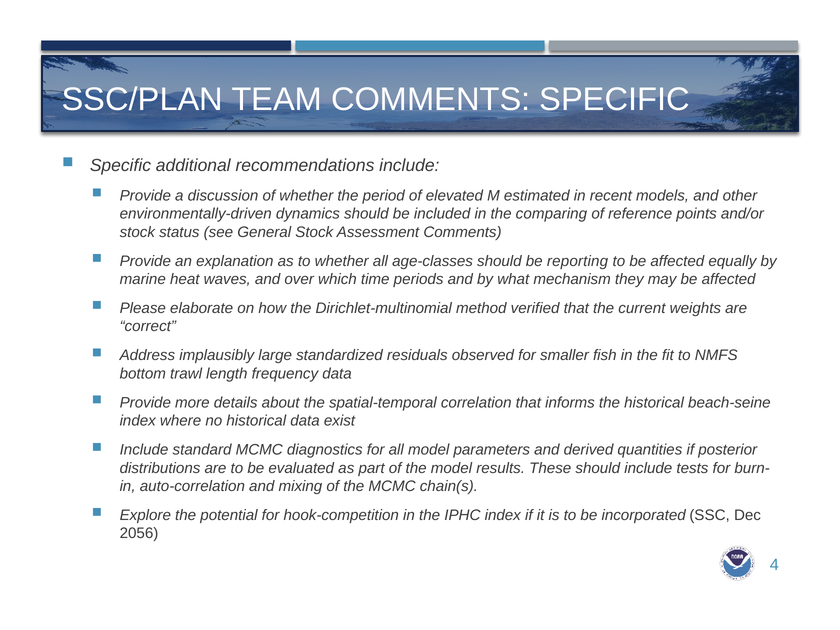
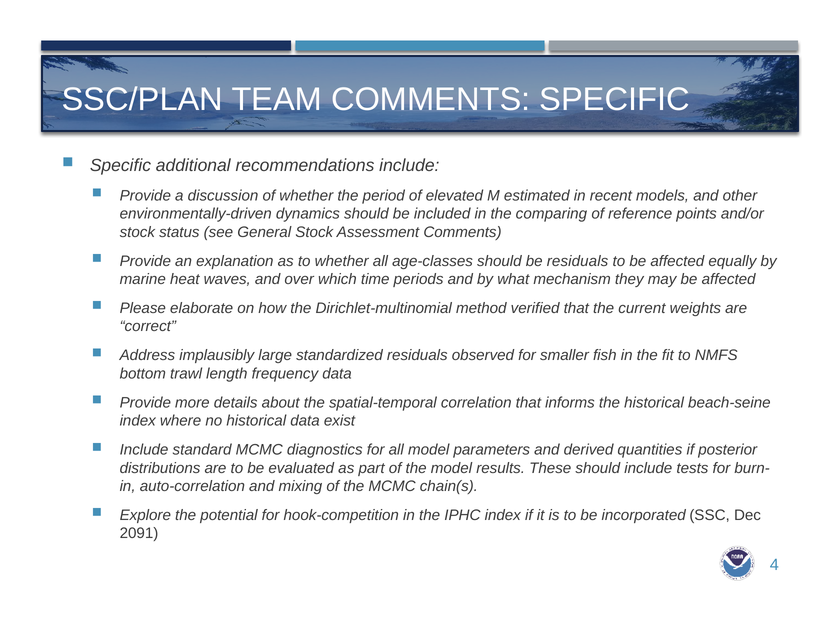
be reporting: reporting -> residuals (578, 261)
2056: 2056 -> 2091 (139, 533)
